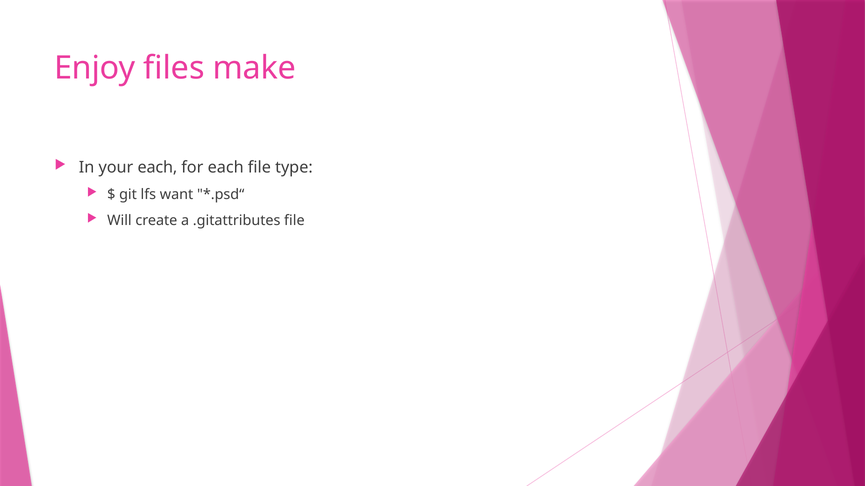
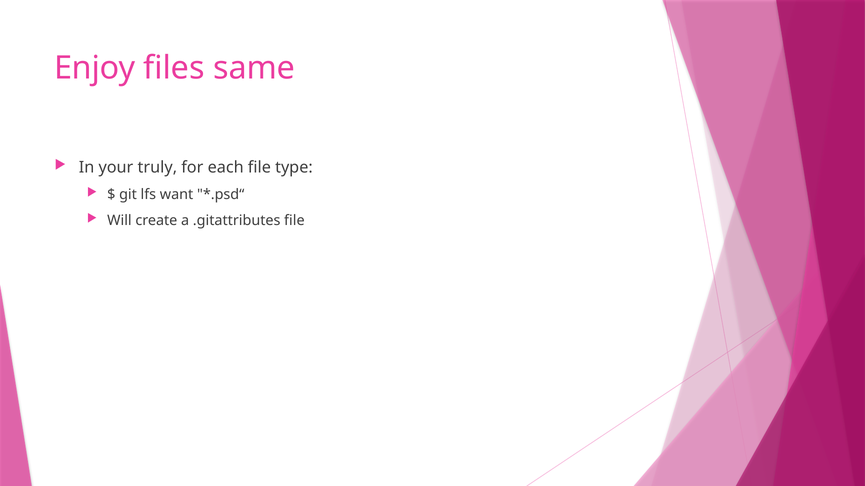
make: make -> same (254, 68)
your each: each -> truly (157, 167)
